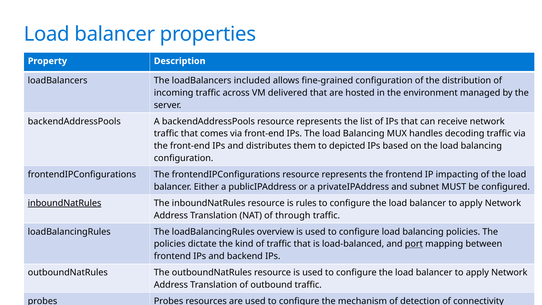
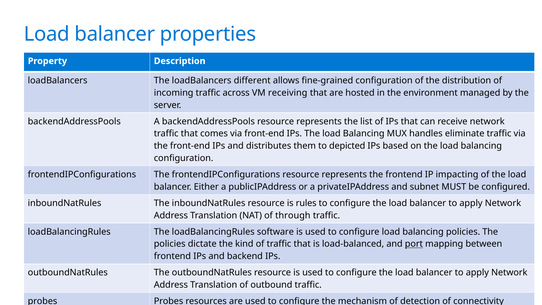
included: included -> different (252, 80)
delivered: delivered -> receiving (288, 93)
decoding: decoding -> eliminate (465, 134)
inboundNatRules underline: present -> none (65, 203)
overview: overview -> software (275, 232)
